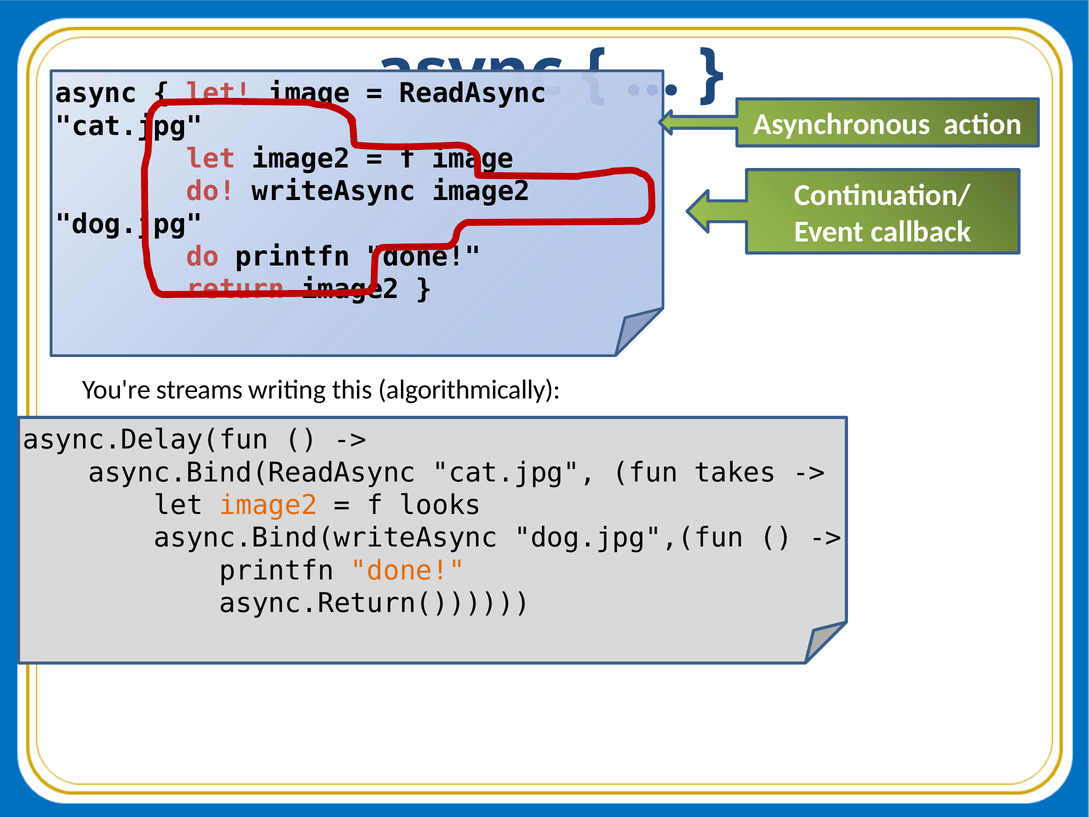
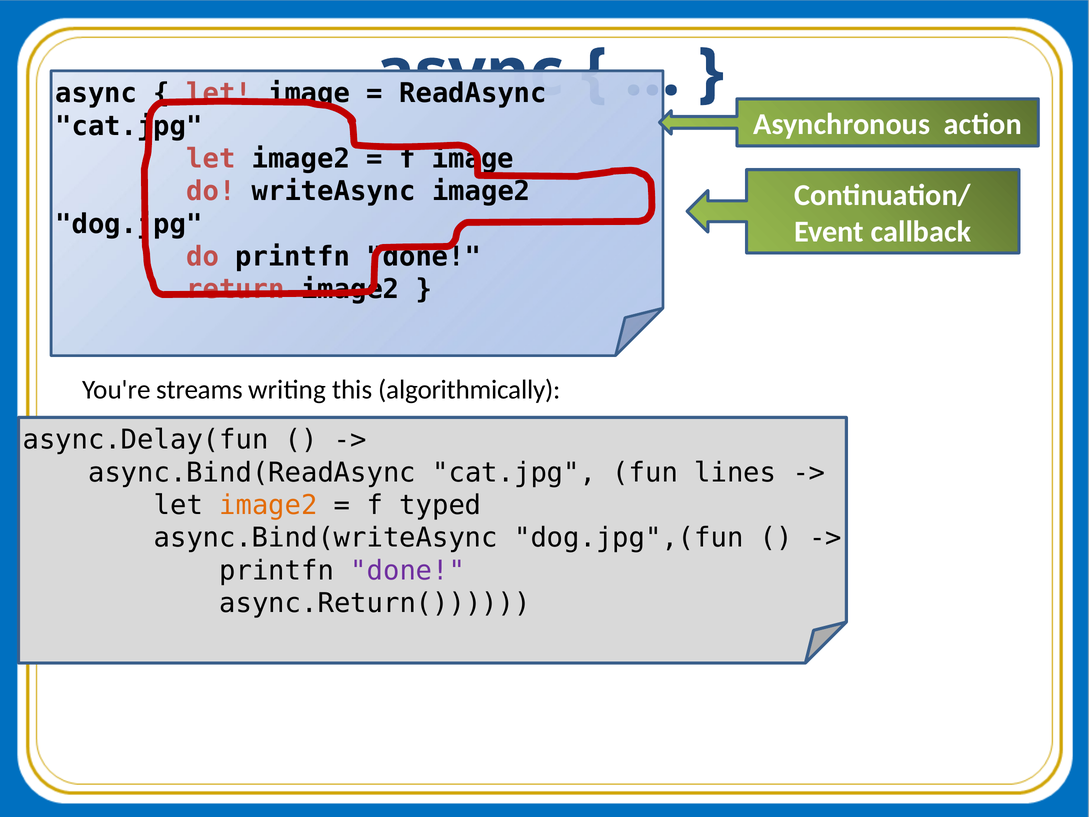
takes: takes -> lines (735, 472)
looks: looks -> typed (440, 505)
done colour: orange -> purple (408, 570)
